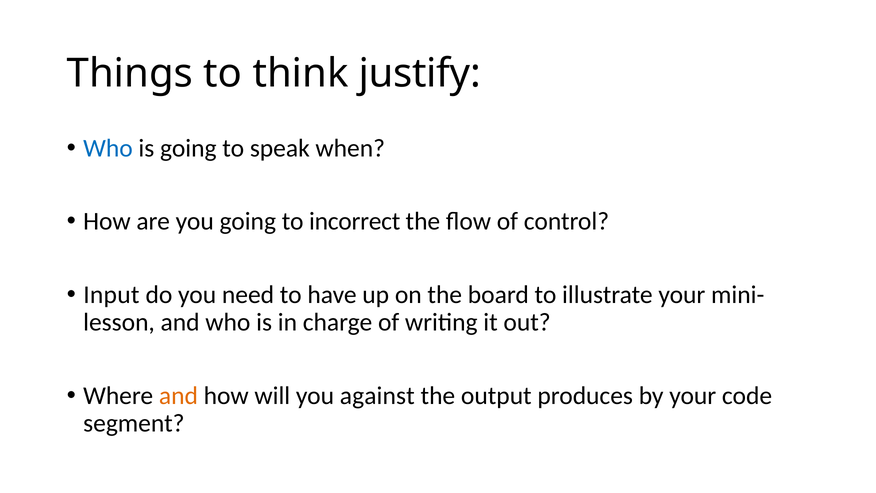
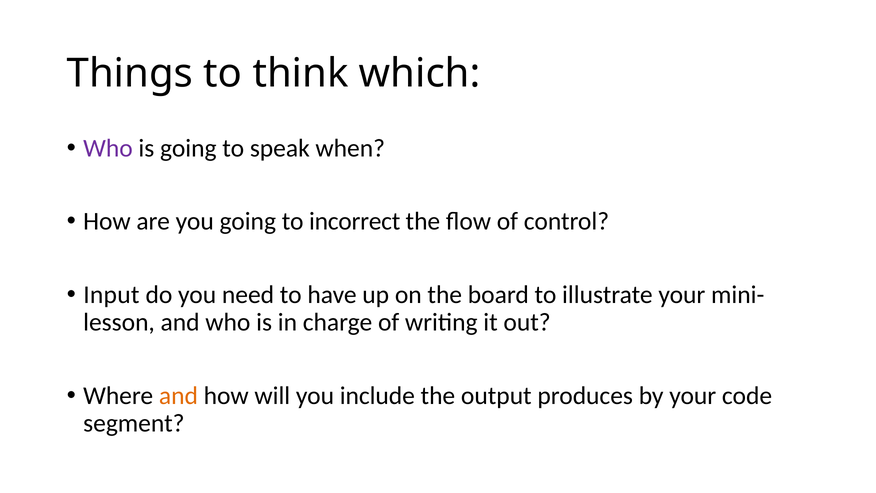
justify: justify -> which (420, 74)
Who colour: blue -> purple (108, 148)
against: against -> include (377, 396)
